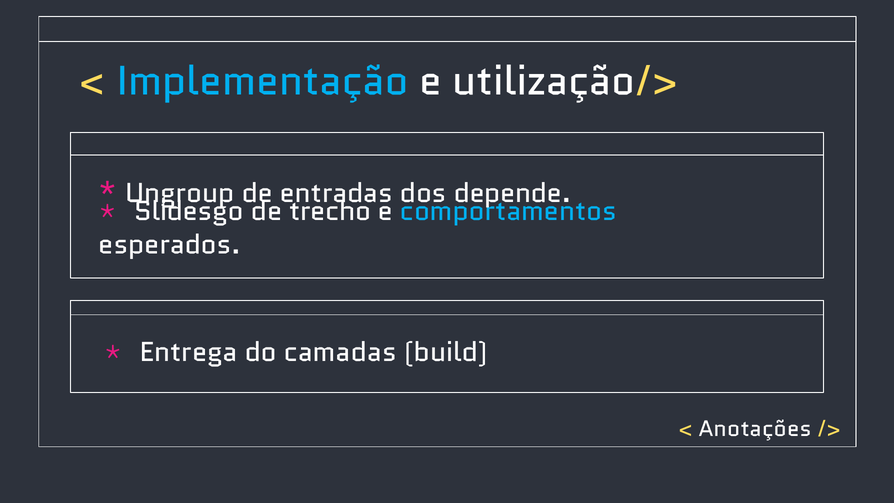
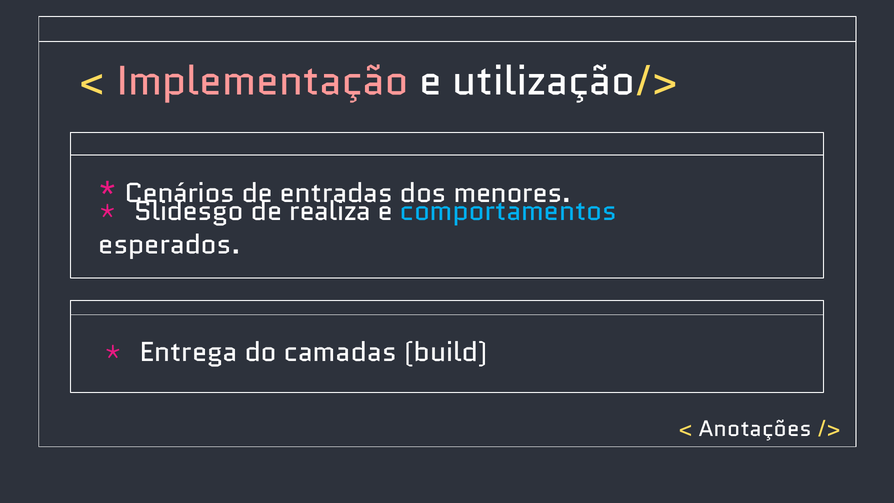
Implementação colour: light blue -> pink (263, 81)
Ungroup: Ungroup -> Cenários (180, 193)
depende: depende -> menores (512, 193)
trecho: trecho -> realiza (330, 211)
